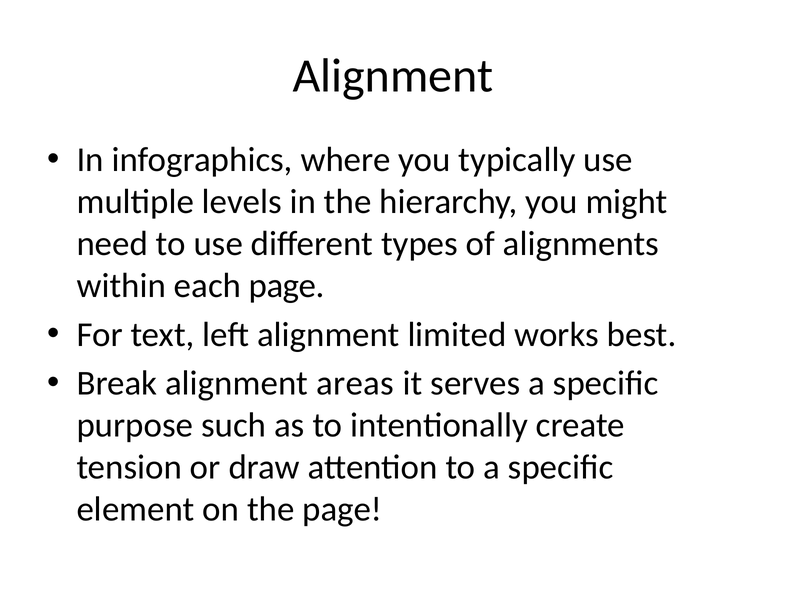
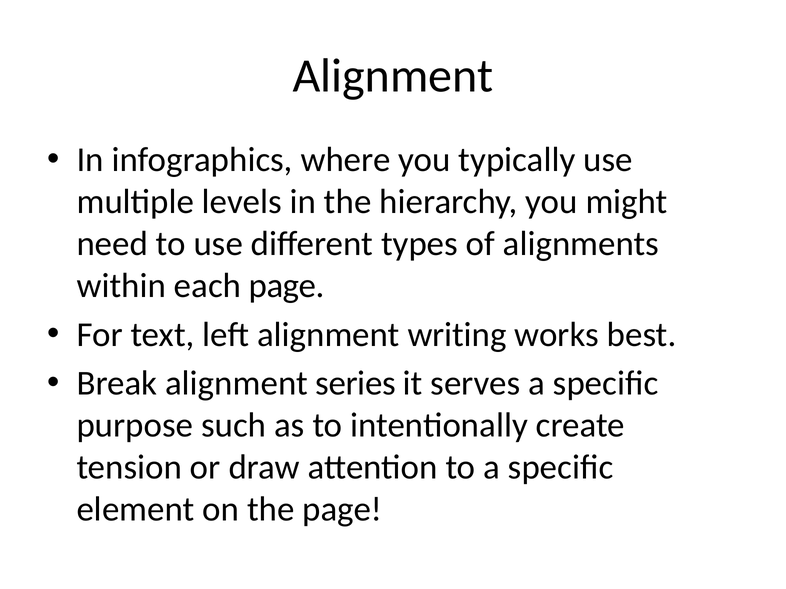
limited: limited -> writing (457, 335)
areas: areas -> series (355, 384)
